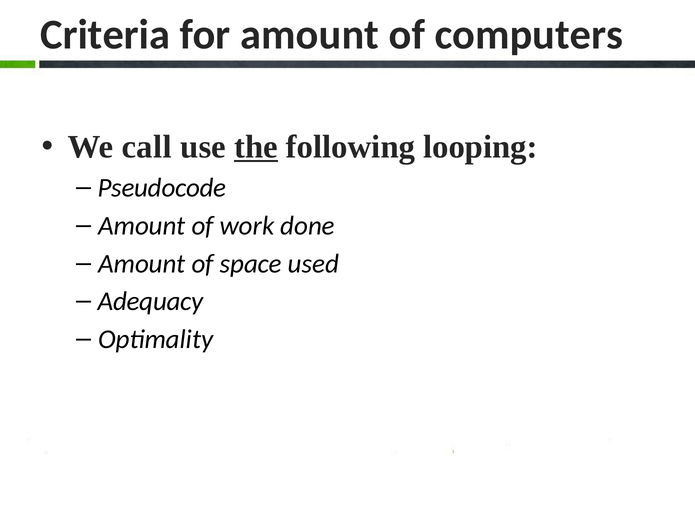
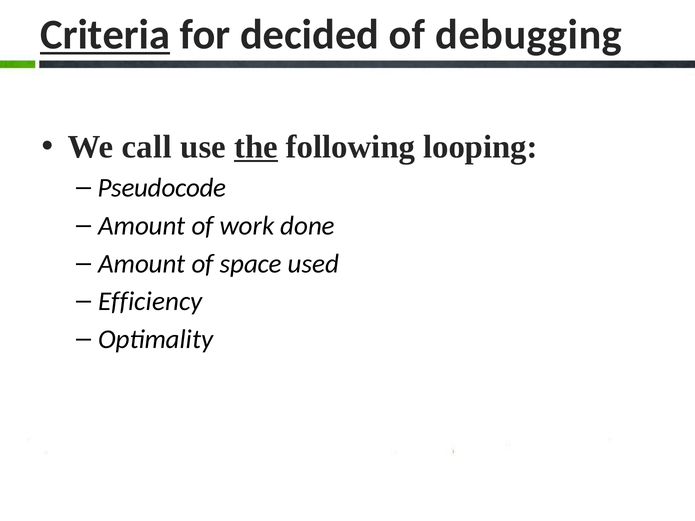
Criteria underline: none -> present (105, 35)
for amount: amount -> decided (310, 35)
computers: computers -> debugging (529, 35)
Adequacy: Adequacy -> Efficiency (150, 302)
